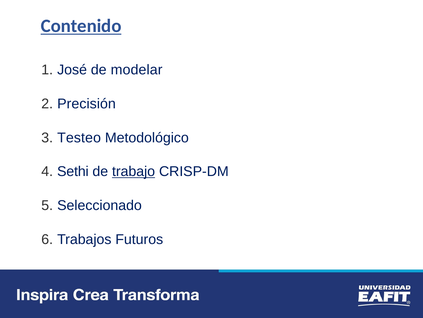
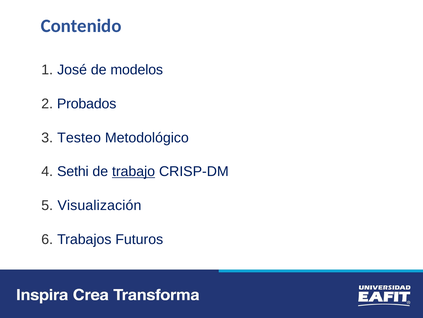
Contenido underline: present -> none (81, 26)
modelar: modelar -> modelos (137, 70)
Precisión: Precisión -> Probados (87, 104)
Seleccionado: Seleccionado -> Visualización (99, 205)
